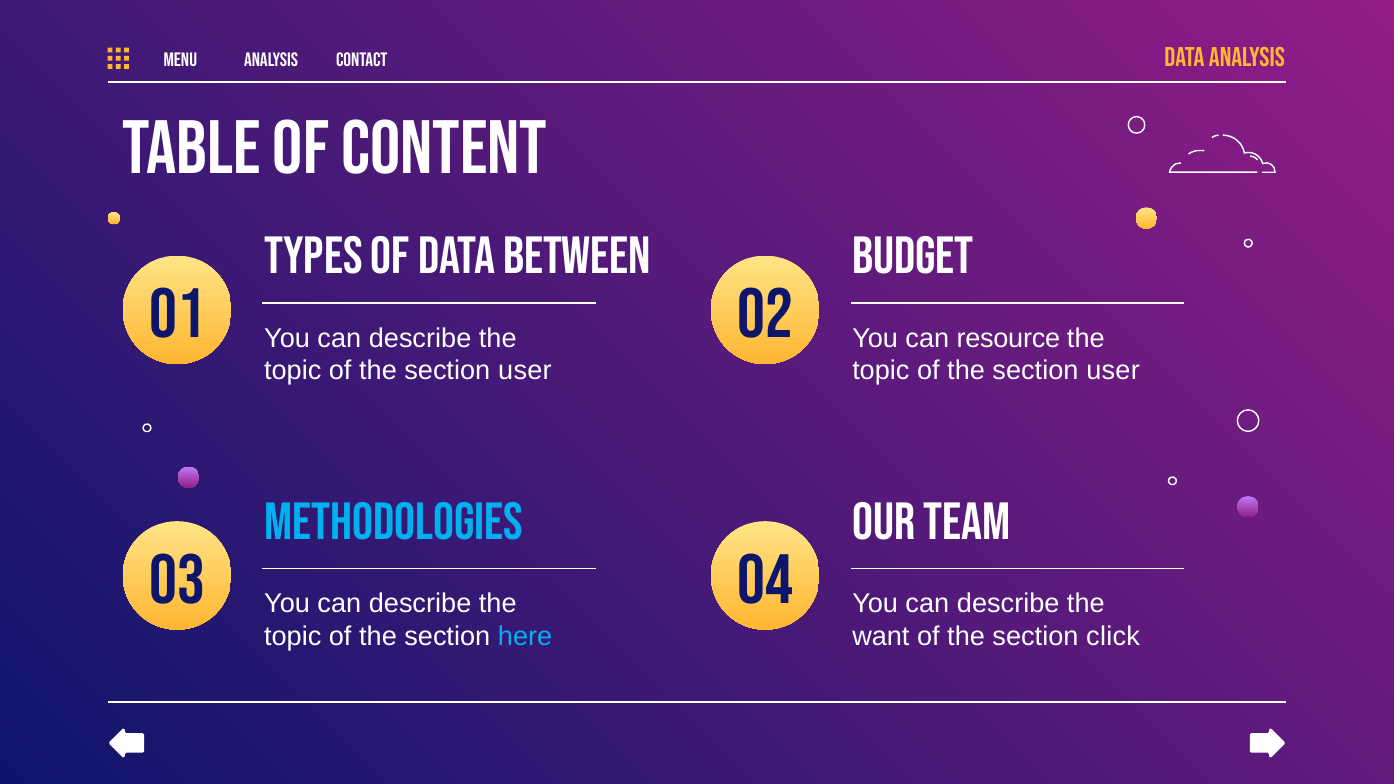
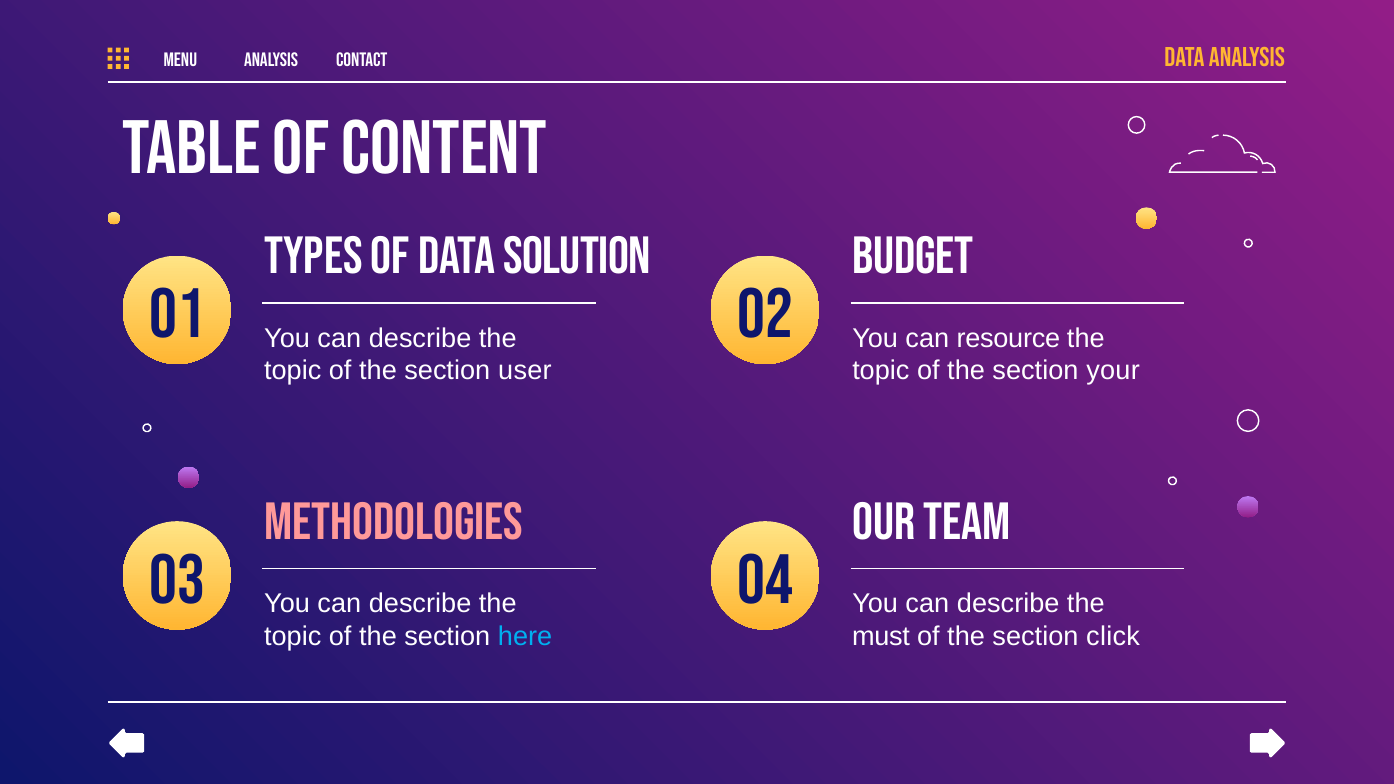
BETWEEN: BETWEEN -> SOLUTION (577, 256)
user: user -> your (1113, 371)
METHODOLOGIES colour: light blue -> pink (394, 522)
want: want -> must (881, 636)
